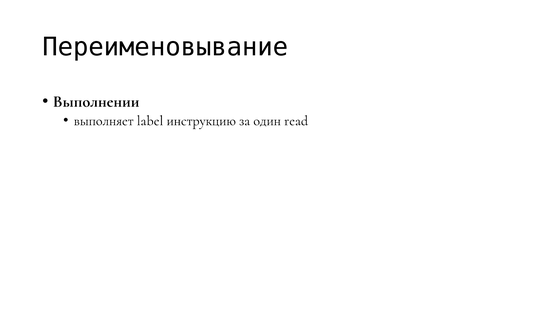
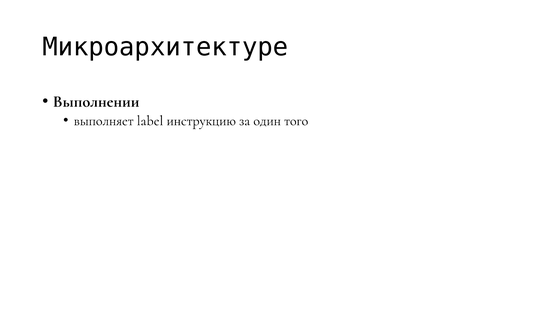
Переименовывание: Переименовывание -> Микроархитектуре (165, 47)
read: read -> того (296, 120)
